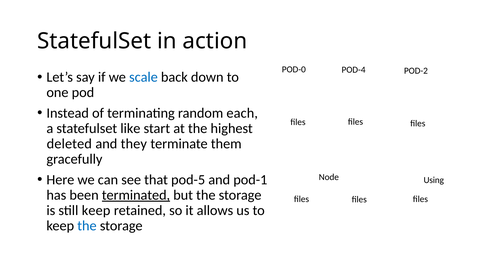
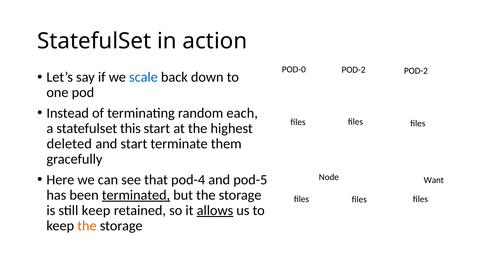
POD-4: POD-4 -> POD-2 (354, 70)
like: like -> this (130, 128)
and they: they -> start (134, 144)
pod-5: pod-5 -> pod-4 (188, 180)
pod-1: pod-1 -> pod-5 (250, 180)
Using: Using -> Want (434, 180)
allows underline: none -> present (215, 210)
the colour: blue -> orange (87, 226)
